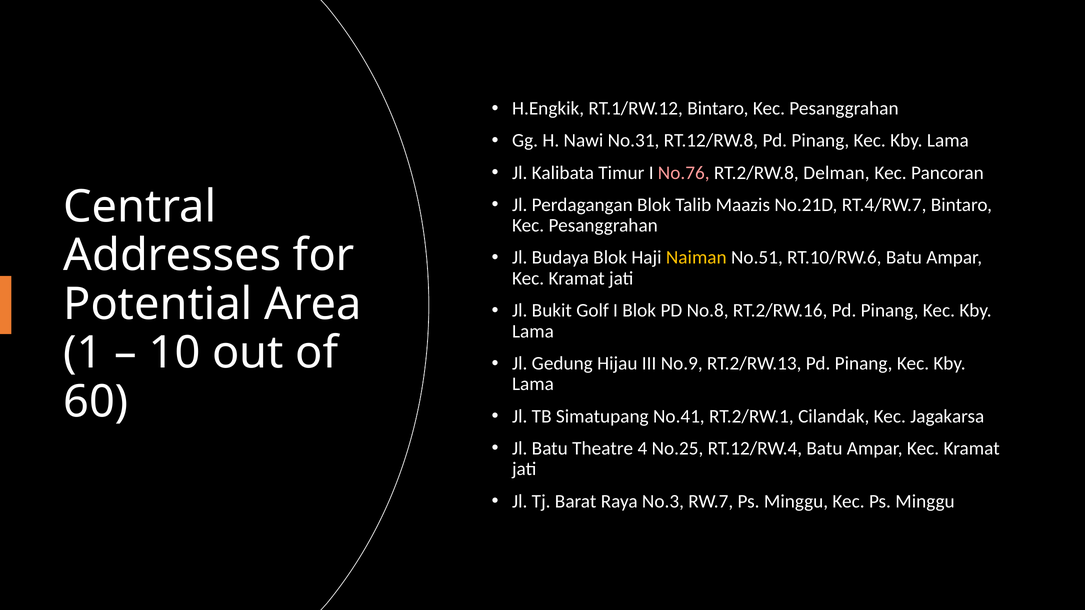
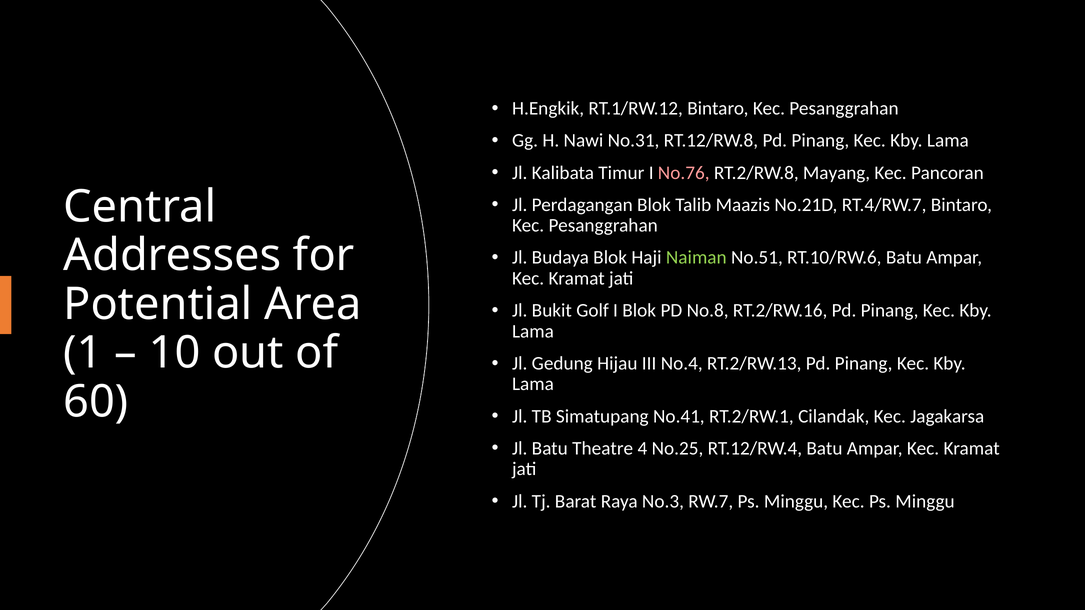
Delman: Delman -> Mayang (837, 173)
Naiman colour: yellow -> light green (696, 258)
No.9: No.9 -> No.4 (682, 364)
